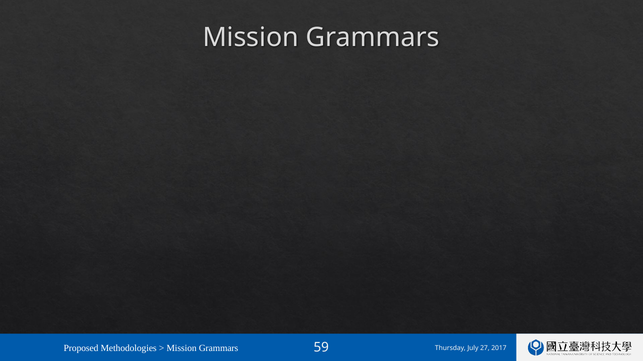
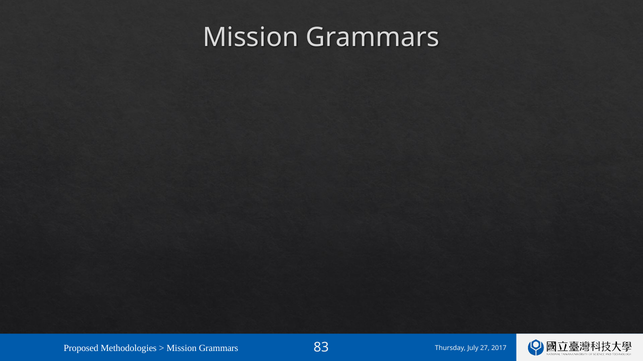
59: 59 -> 83 (321, 348)
